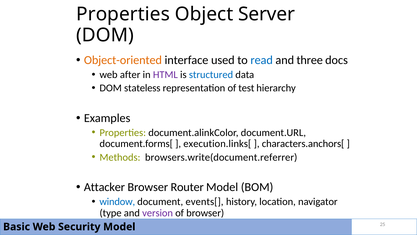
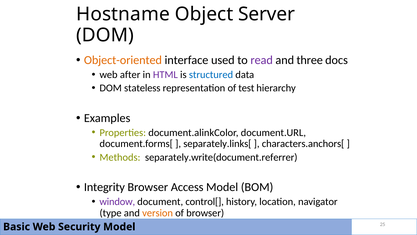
Properties: Properties -> Hostname (123, 14)
read colour: blue -> purple (262, 60)
execution.links[: execution.links[ -> separately.links[ (217, 144)
browsers.write(document.referrer: browsers.write(document.referrer -> separately.write(document.referrer (221, 157)
Attacker: Attacker -> Integrity (104, 187)
Router: Router -> Access (187, 187)
window colour: blue -> purple (117, 201)
events[: events[ -> control[ (205, 201)
version colour: purple -> orange (158, 213)
